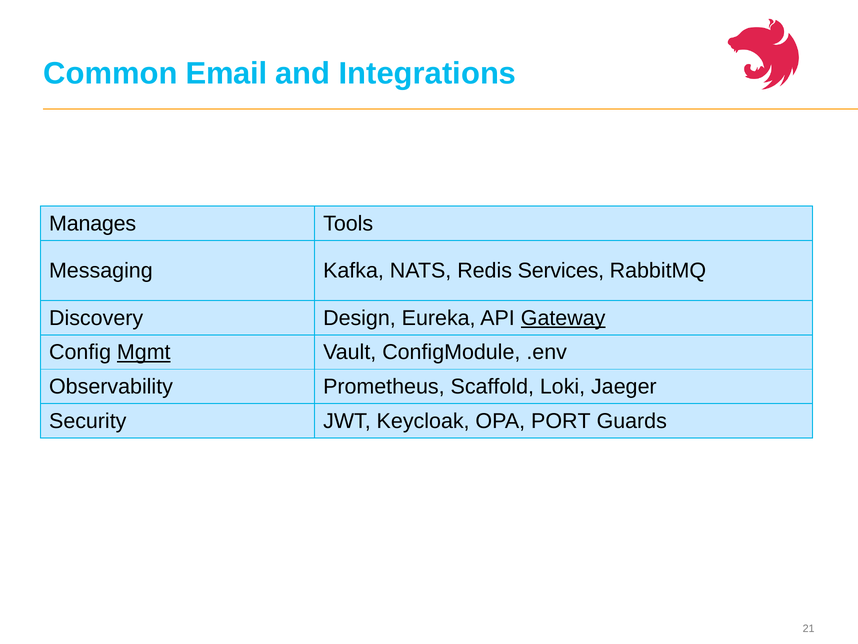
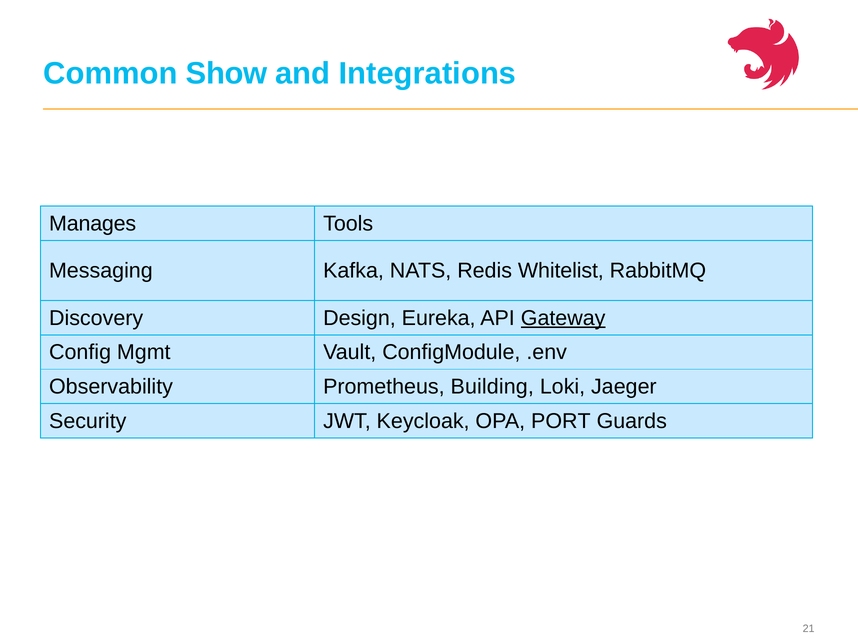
Email: Email -> Show (226, 73)
Services: Services -> Whitelist (561, 271)
Mgmt underline: present -> none (144, 352)
Scaffold: Scaffold -> Building (492, 386)
